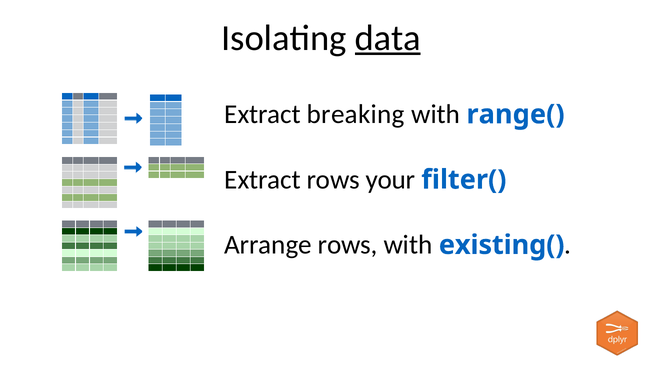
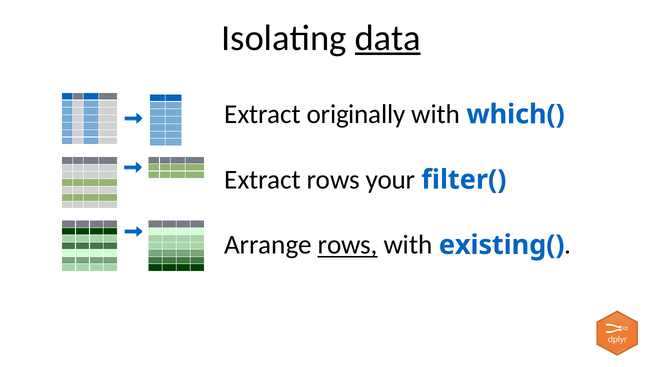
breaking: breaking -> originally (356, 114)
range(: range( -> which( (516, 114)
rows underline: none -> present (348, 245)
